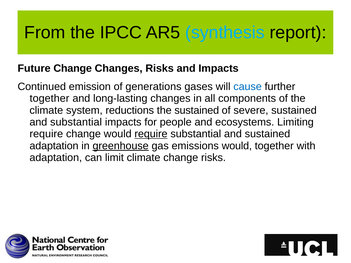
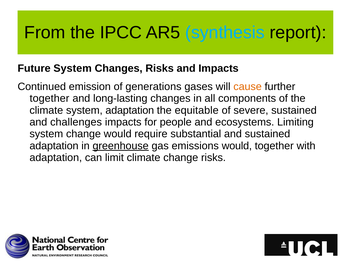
Future Change: Change -> System (73, 69)
cause colour: blue -> orange (248, 87)
system reductions: reductions -> adaptation (130, 110)
the sustained: sustained -> equitable (197, 110)
and substantial: substantial -> challenges (76, 122)
require: require -> system (46, 134)
require underline: present -> none (151, 134)
